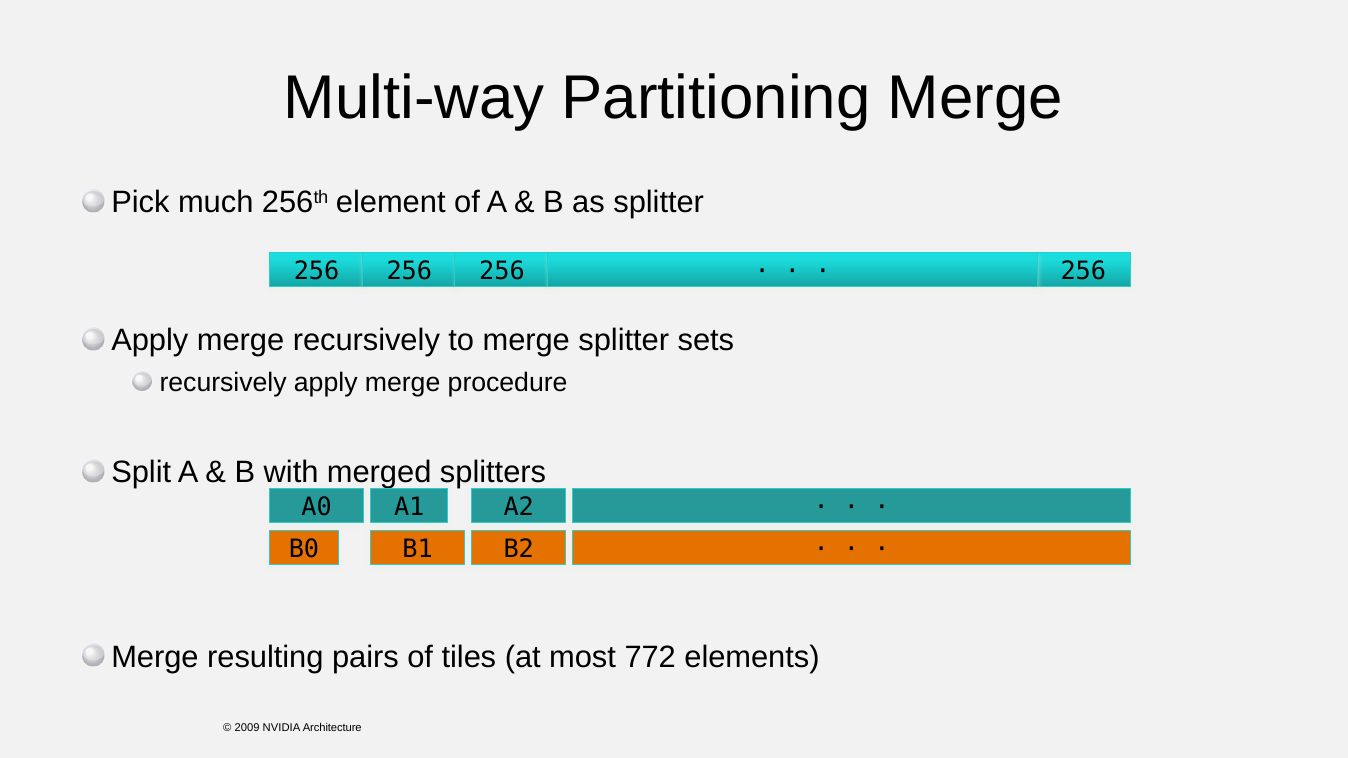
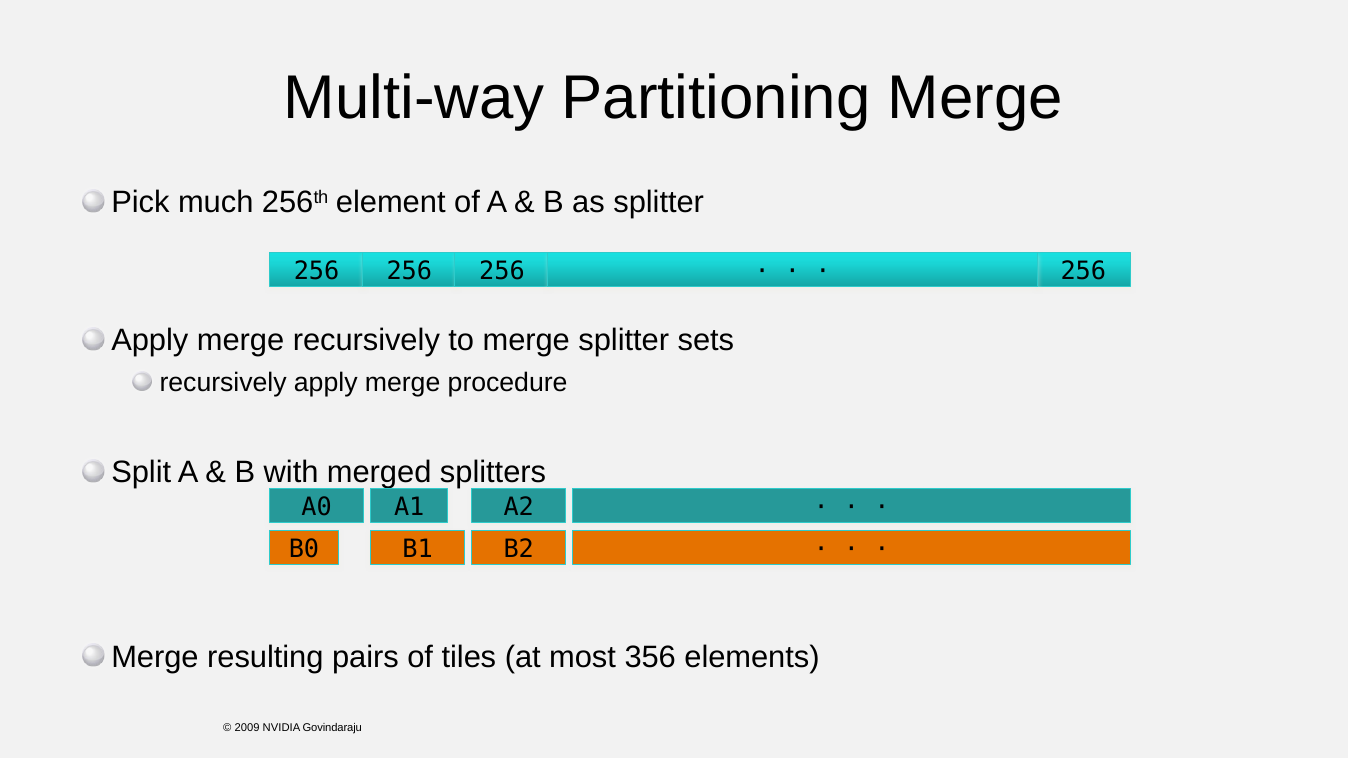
772: 772 -> 356 (650, 657)
Architecture: Architecture -> Govindaraju (332, 728)
